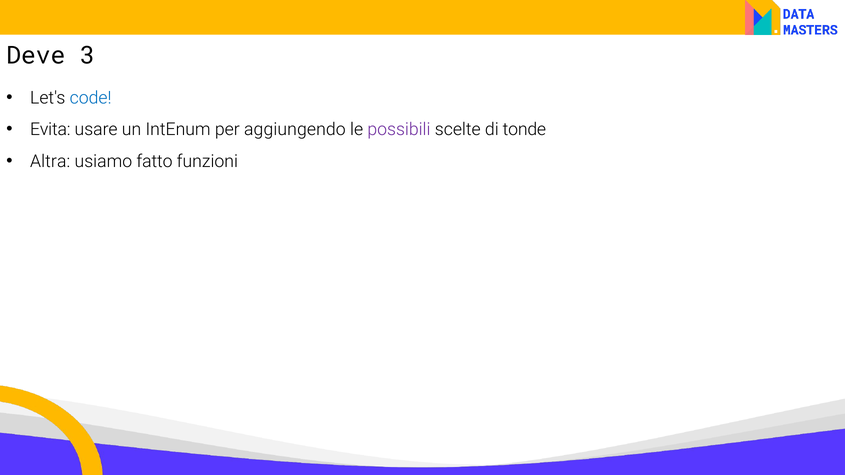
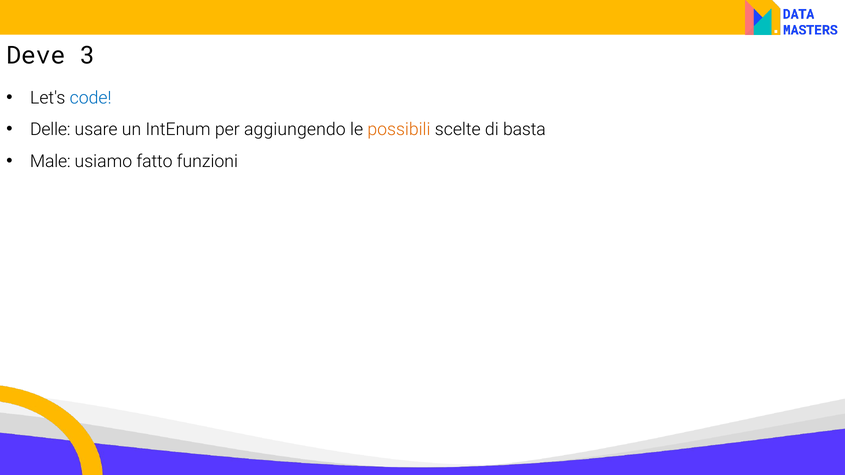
Evita: Evita -> Delle (50, 130)
possibili colour: purple -> orange (399, 130)
tonde: tonde -> basta (524, 130)
Altra: Altra -> Male (50, 161)
